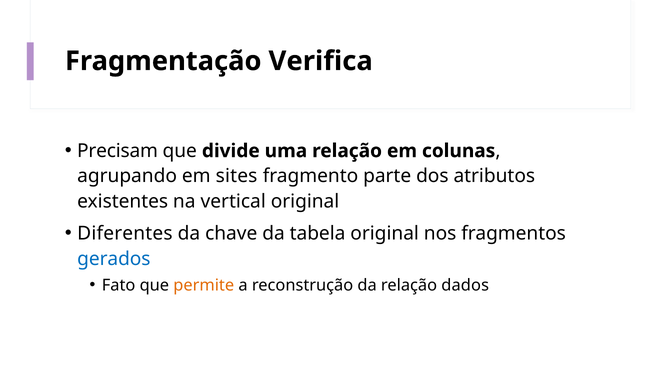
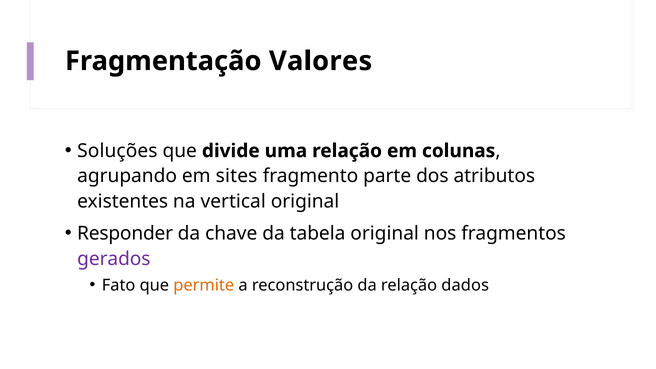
Verifica: Verifica -> Valores (321, 61)
Precisam: Precisam -> Soluções (117, 151)
Diferentes: Diferentes -> Responder (125, 234)
gerados colour: blue -> purple (114, 259)
